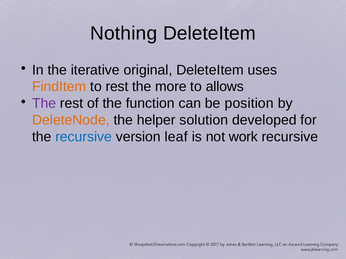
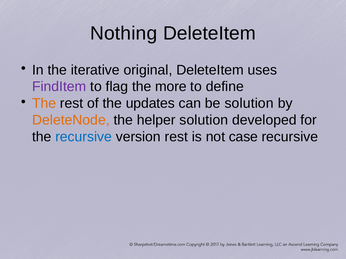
FindItem colour: orange -> purple (59, 87)
to rest: rest -> flag (117, 87)
allows: allows -> define (225, 87)
The colour: purple -> orange (44, 104)
function: function -> updates (150, 104)
be position: position -> solution (249, 104)
version leaf: leaf -> rest (176, 137)
work: work -> case (243, 137)
